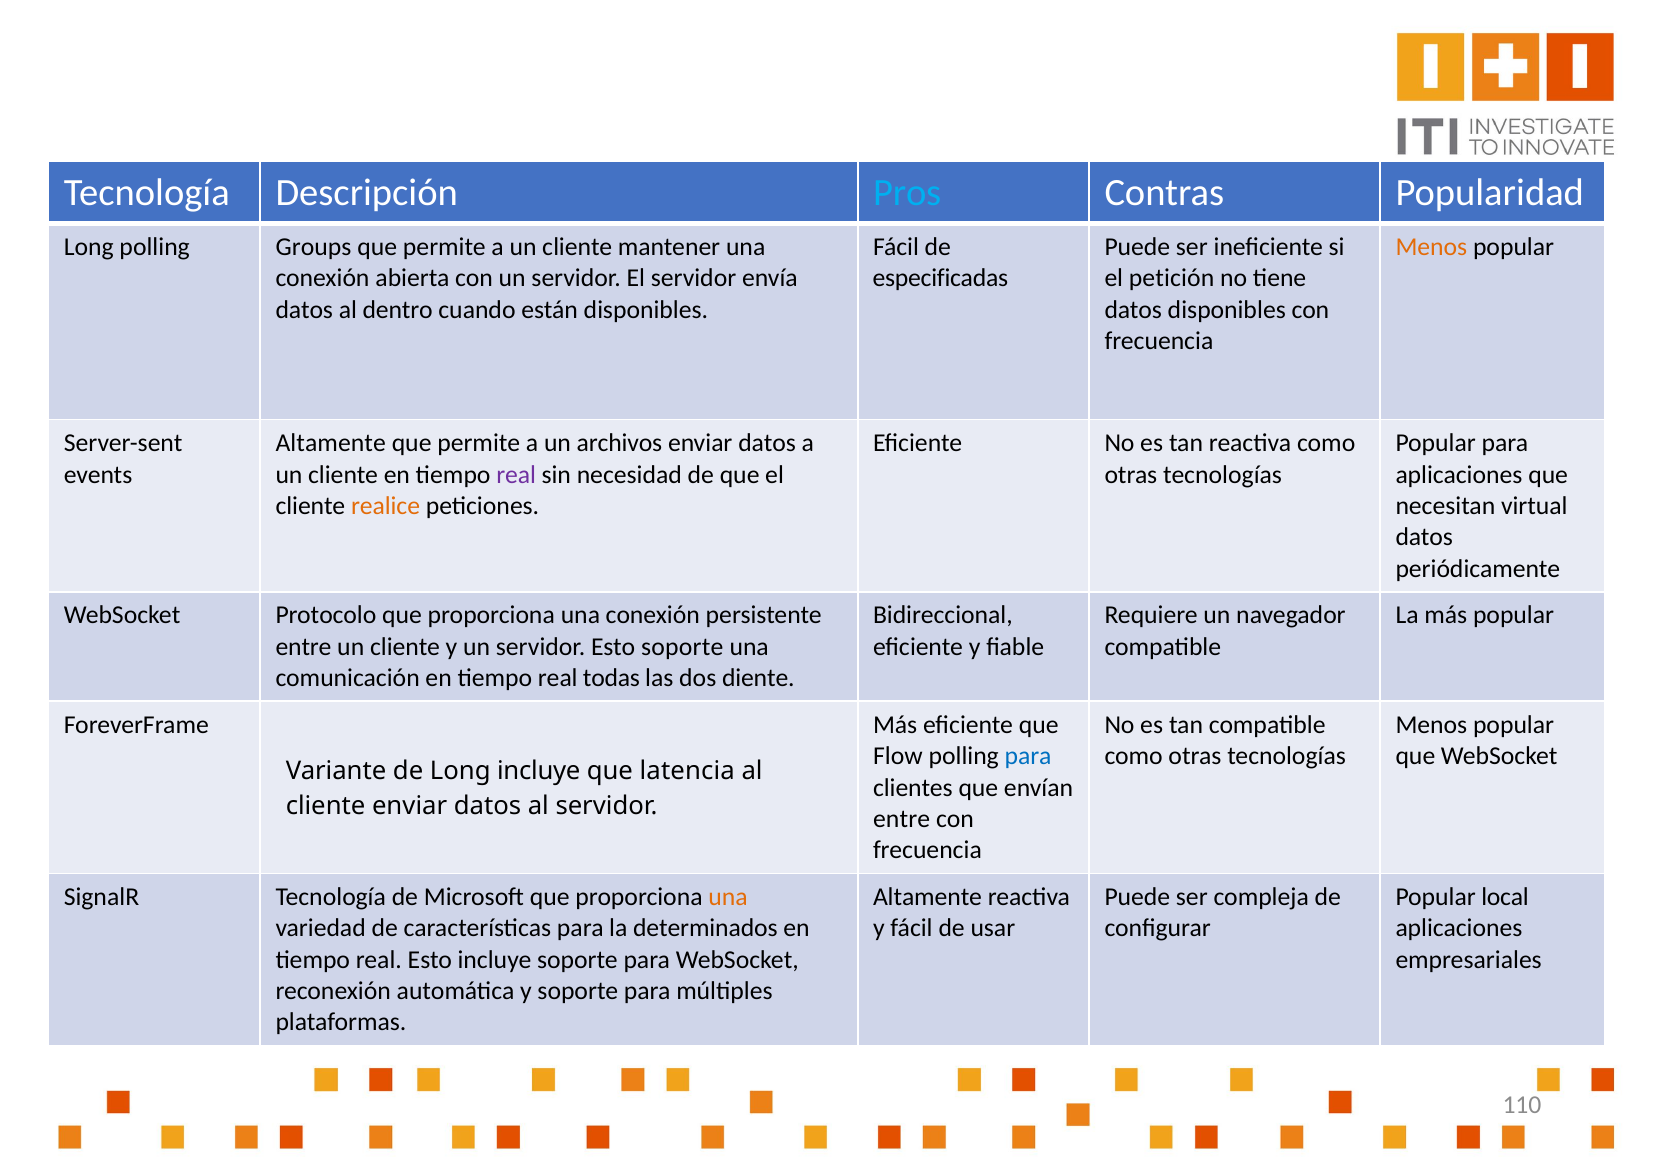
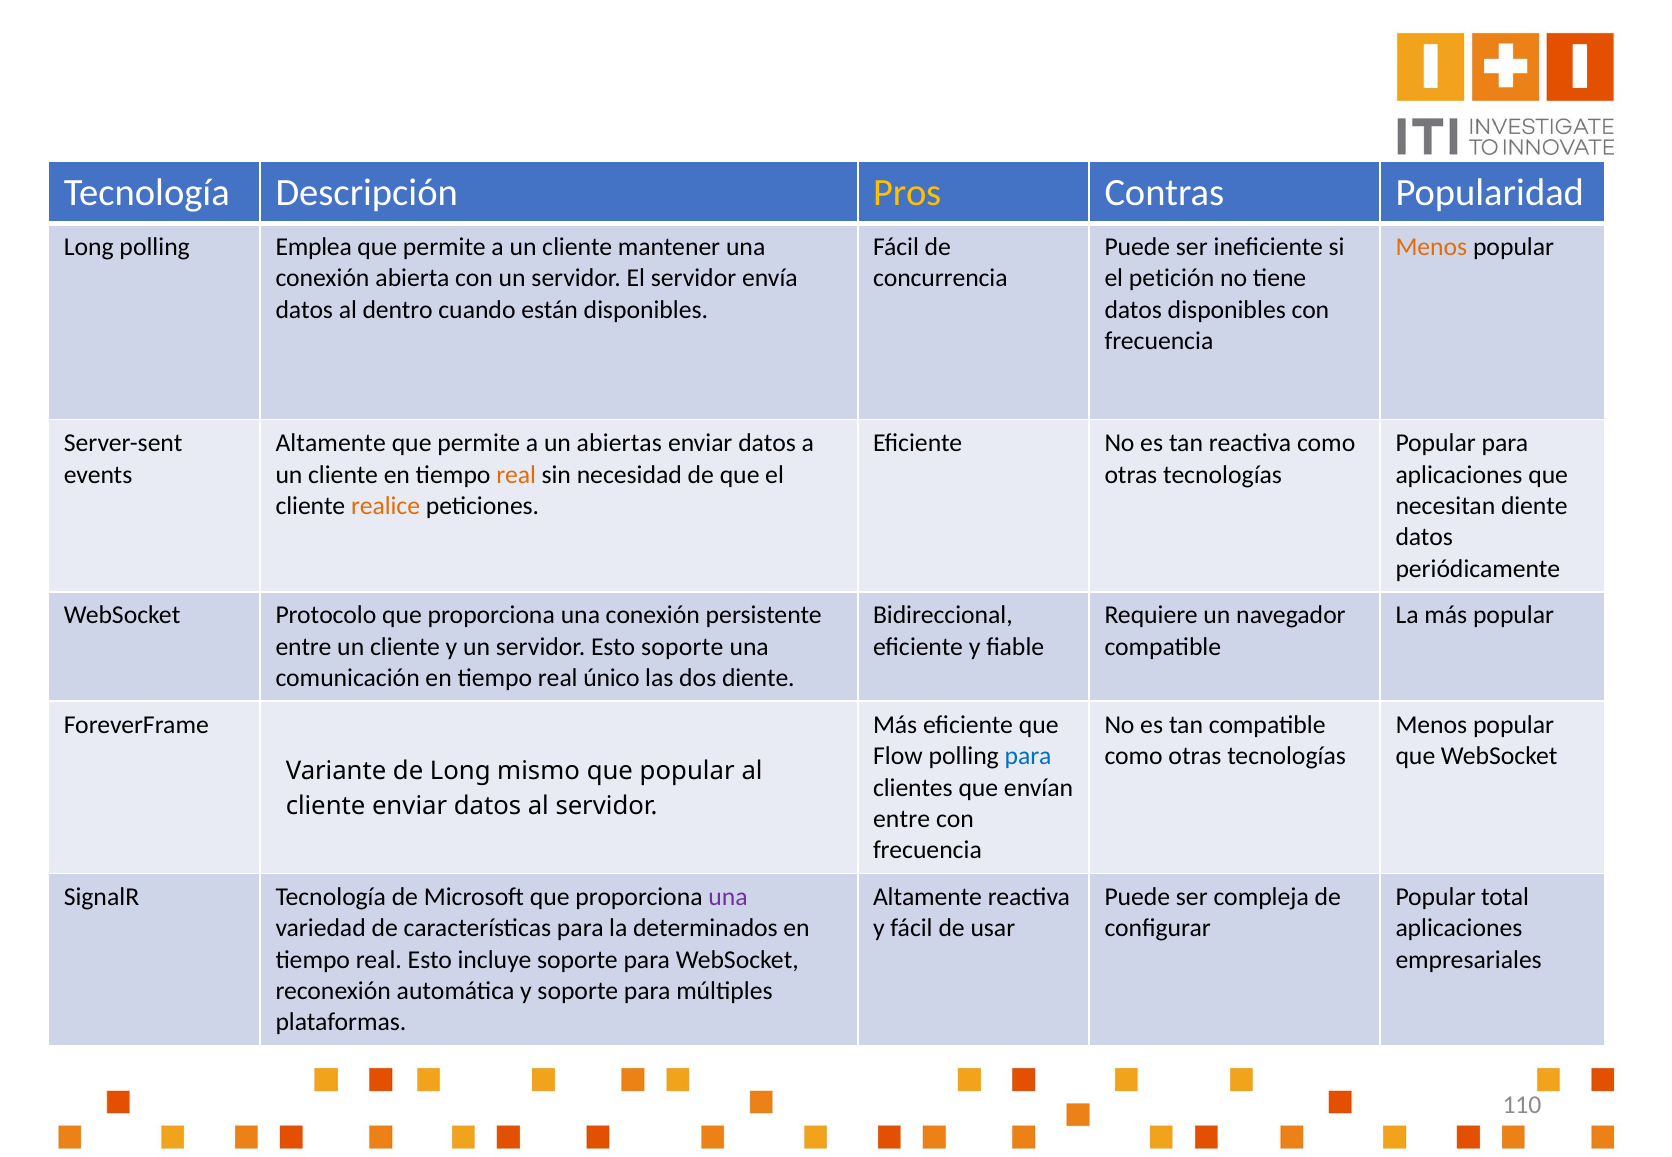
Pros colour: light blue -> yellow (907, 193)
Groups: Groups -> Emplea (314, 247)
especificadas: especificadas -> concurrencia (940, 279)
archivos: archivos -> abiertas (619, 443)
real colour: purple -> orange (516, 475)
necesitan virtual: virtual -> diente (1534, 506)
todas: todas -> único (611, 678)
Long incluye: incluye -> mismo (539, 772)
que latencia: latencia -> popular (687, 772)
una colour: orange -> purple (728, 897)
local: local -> total (1505, 897)
